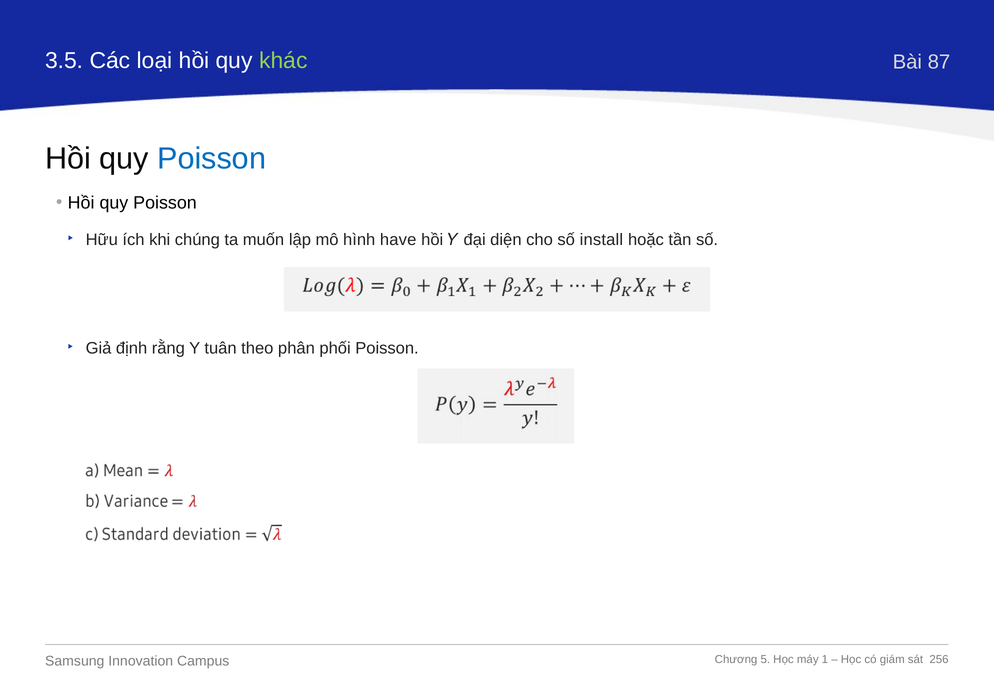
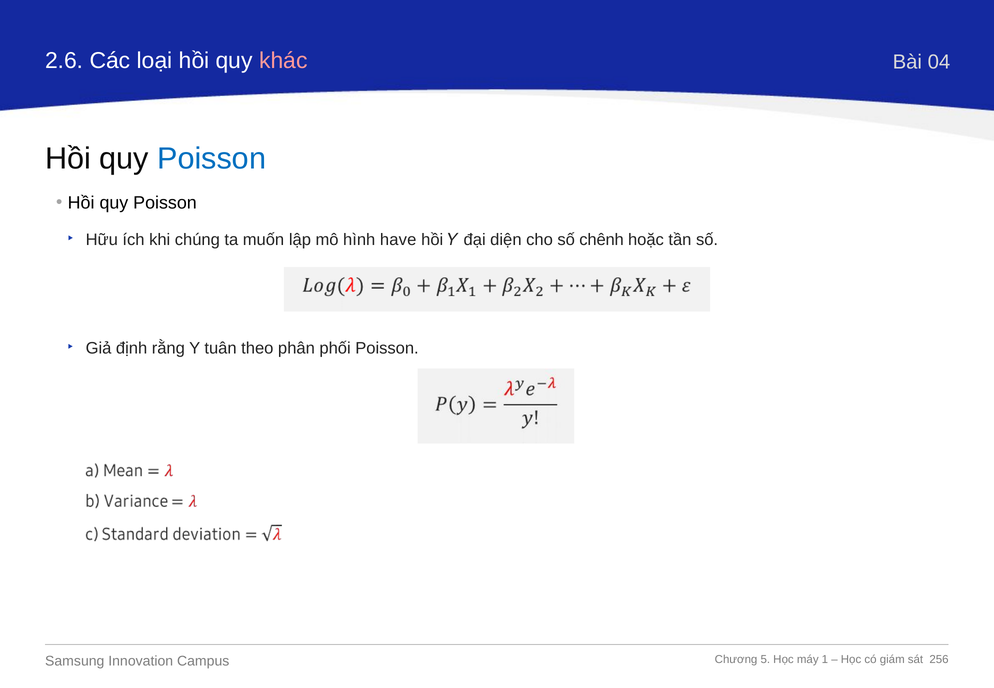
3.5: 3.5 -> 2.6 (64, 61)
khác colour: light green -> pink (283, 61)
87: 87 -> 04 (939, 62)
install: install -> chênh (602, 240)
